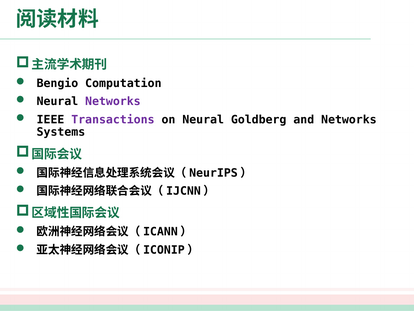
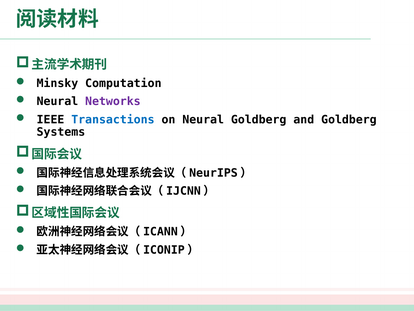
Bengio: Bengio -> Minsky (57, 83)
Transactions colour: purple -> blue (113, 120)
and Networks: Networks -> Goldberg (349, 120)
